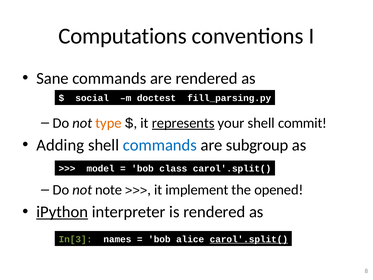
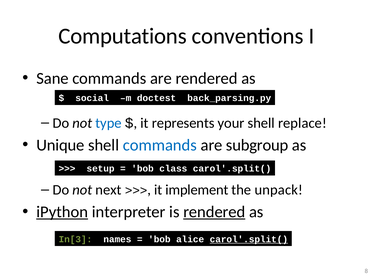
fill_parsing.py: fill_parsing.py -> back_parsing.py (229, 98)
type colour: orange -> blue (109, 123)
represents underline: present -> none (183, 123)
commit: commit -> replace (302, 123)
Adding: Adding -> Unique (60, 145)
model: model -> setup (101, 169)
note: note -> next (108, 190)
opened: opened -> unpack (279, 190)
rendered underline: none -> present (214, 212)
